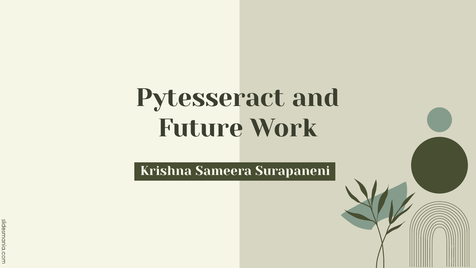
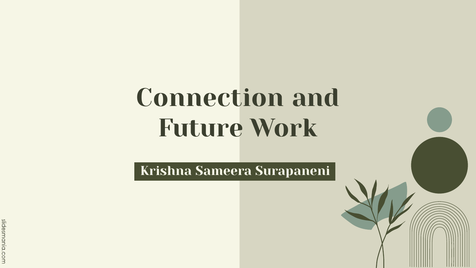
Pytesseract: Pytesseract -> Connection (210, 98)
